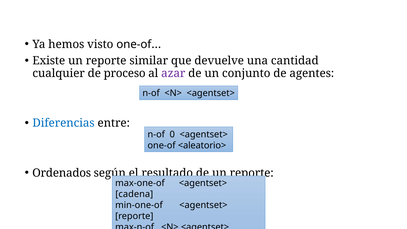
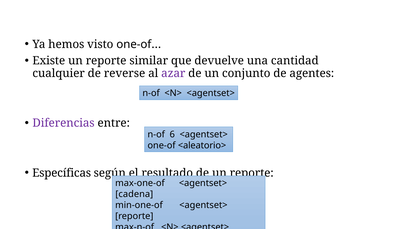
proceso: proceso -> reverse (125, 73)
Diferencias colour: blue -> purple (64, 123)
0: 0 -> 6 (172, 134)
Ordenados: Ordenados -> Específicas (62, 173)
